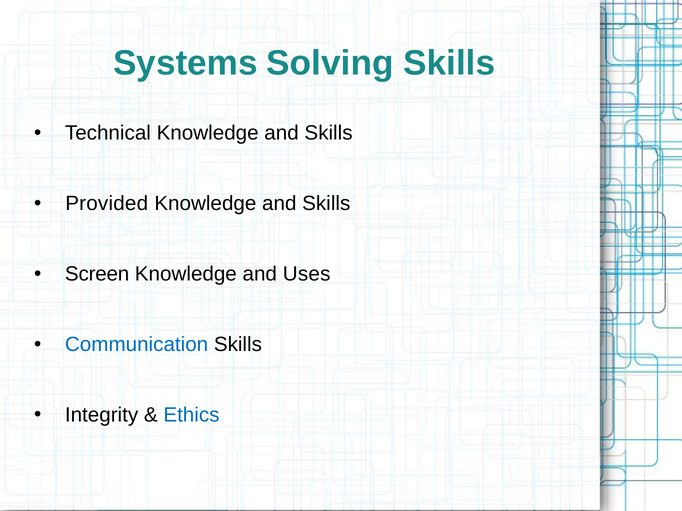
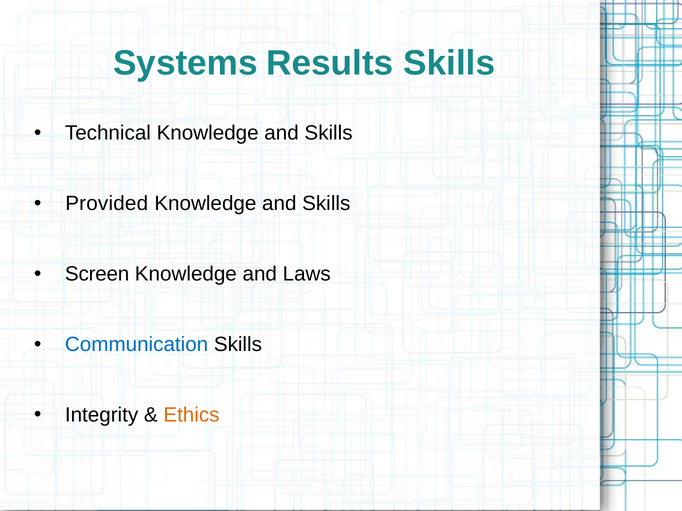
Solving: Solving -> Results (330, 63)
Uses: Uses -> Laws (307, 274)
Ethics colour: blue -> orange (191, 415)
